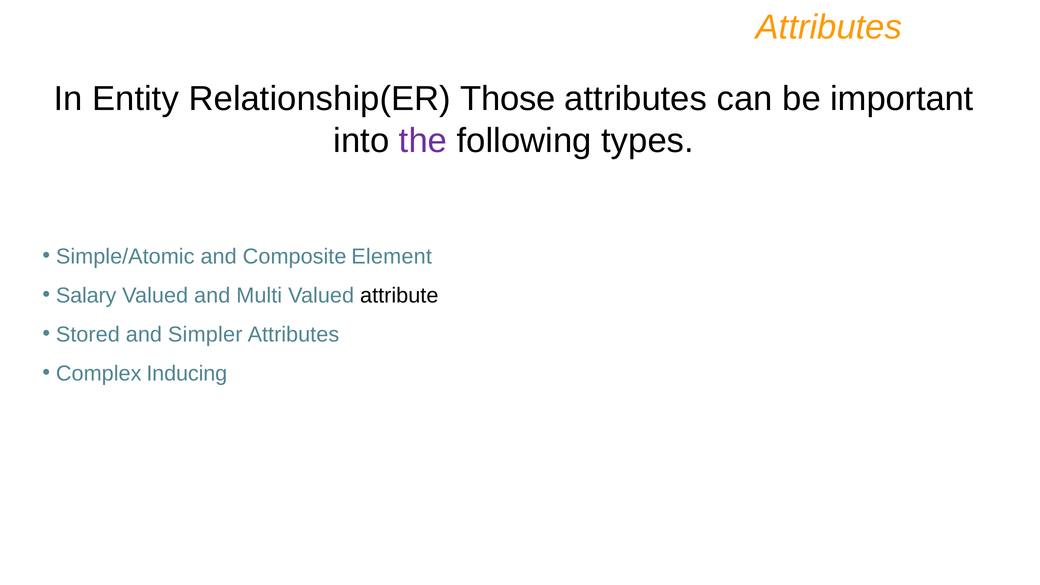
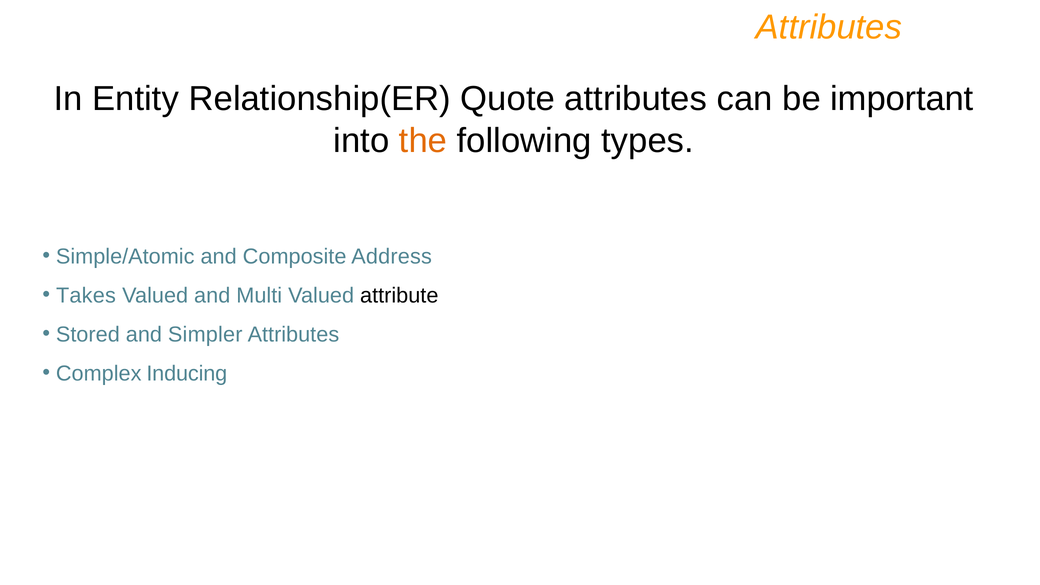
Those: Those -> Quote (508, 99)
the colour: purple -> orange (423, 141)
Element: Element -> Address (392, 257)
Salary: Salary -> Takes (86, 296)
